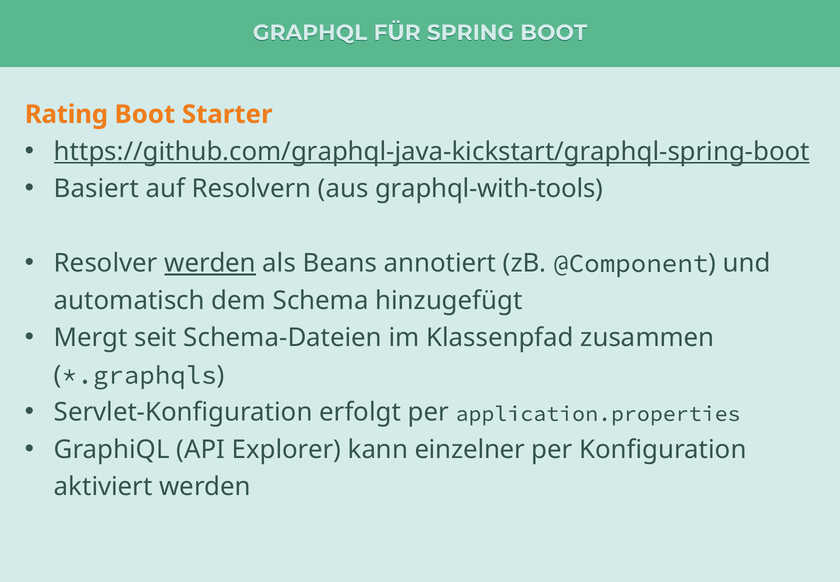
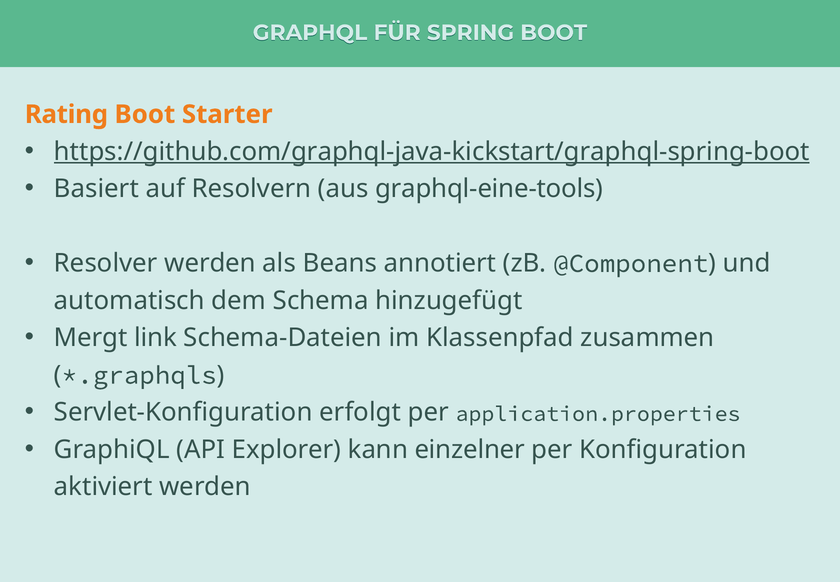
graphql-with-tools: graphql-with-tools -> graphql-eine-tools (489, 189)
werden underline: present -> none (210, 263)
seit: seit -> link (156, 338)
